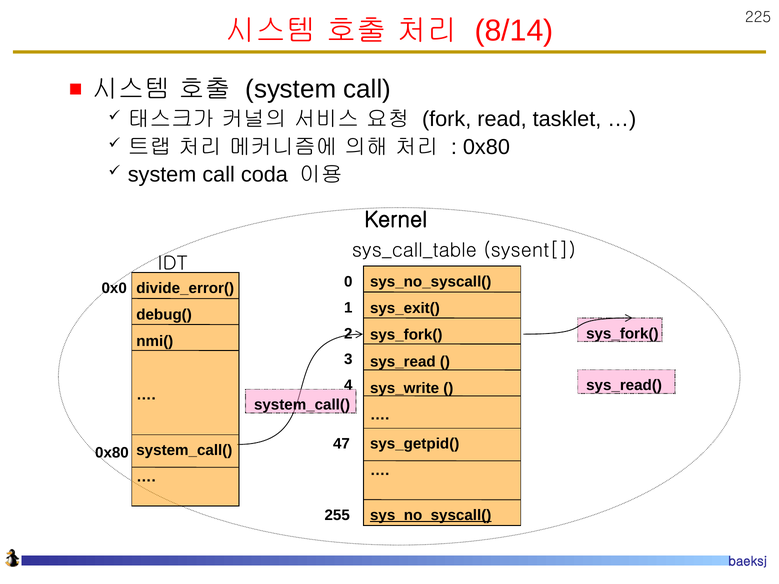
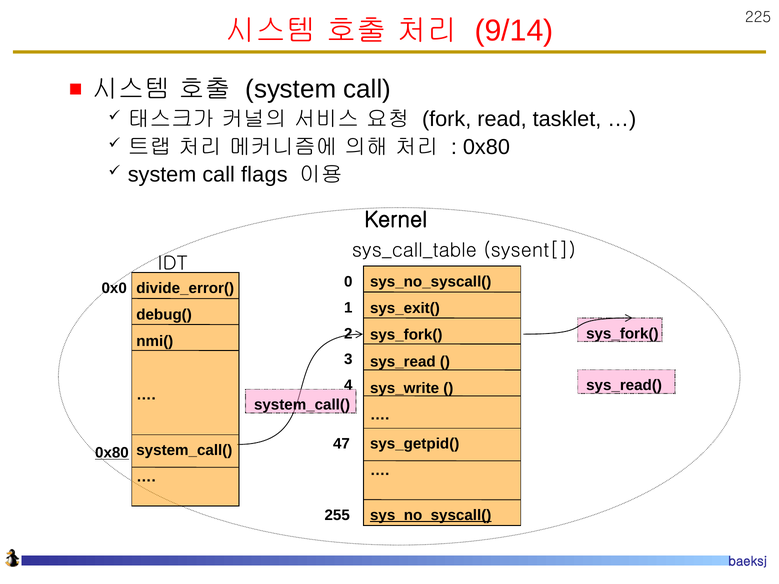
8/14: 8/14 -> 9/14 (514, 31)
coda: coda -> flags (264, 175)
0x80 underline: none -> present (112, 453)
